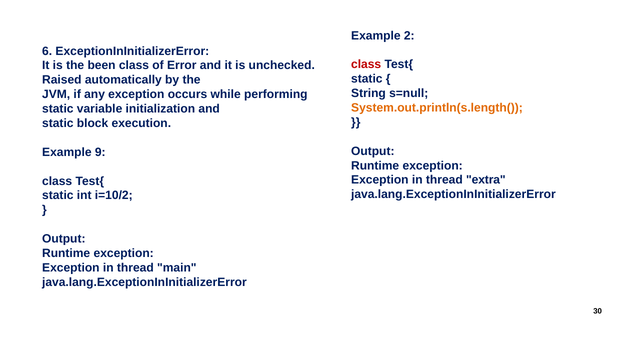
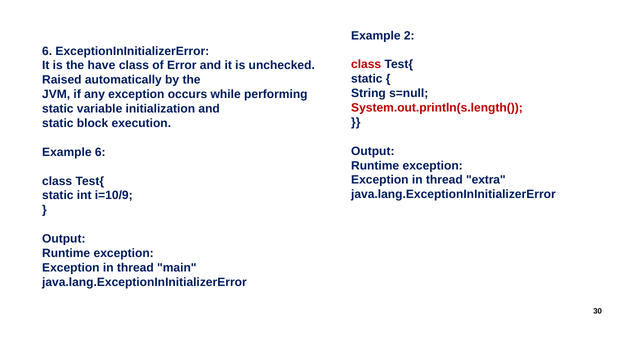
been: been -> have (101, 65)
System.out.println(s.length( colour: orange -> red (437, 108)
Example 9: 9 -> 6 (100, 152)
i=10/2: i=10/2 -> i=10/9 (114, 195)
